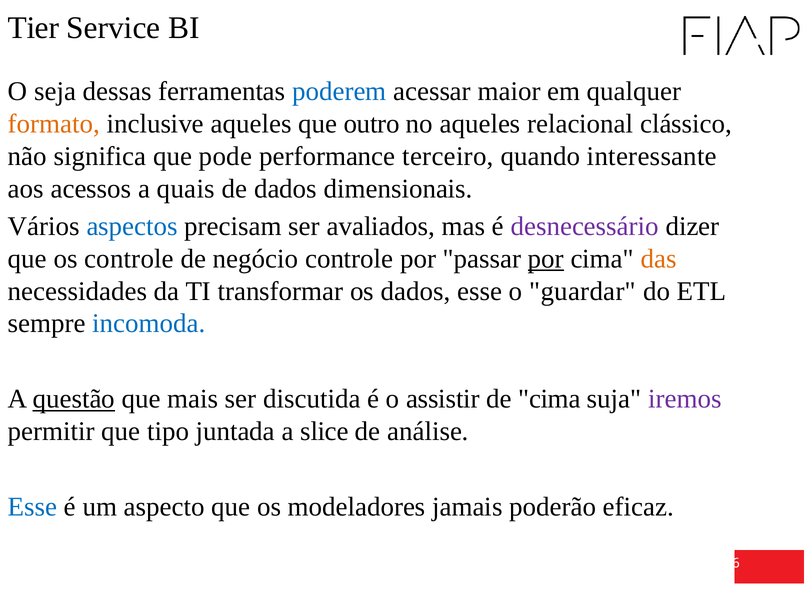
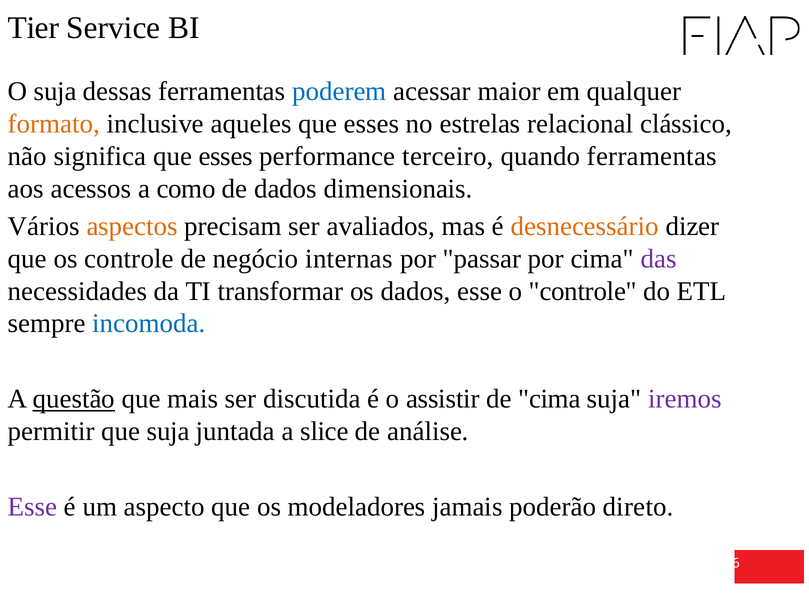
O seja: seja -> suja (55, 91)
aqueles que outro: outro -> esses (372, 124)
no aqueles: aqueles -> estrelas (480, 124)
significa que pode: pode -> esses (226, 156)
quando interessante: interessante -> ferramentas (652, 156)
quais: quais -> como (186, 189)
aspectos colour: blue -> orange (132, 226)
desnecessário colour: purple -> orange (585, 226)
negócio controle: controle -> internas (349, 259)
por underline: present -> none (546, 259)
das colour: orange -> purple (659, 259)
o guardar: guardar -> controle (583, 291)
que tipo: tipo -> suja (168, 431)
Esse colour: blue -> purple (33, 507)
eficaz: eficaz -> direto (638, 507)
